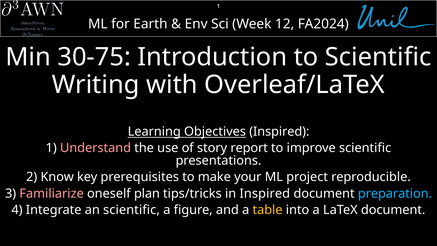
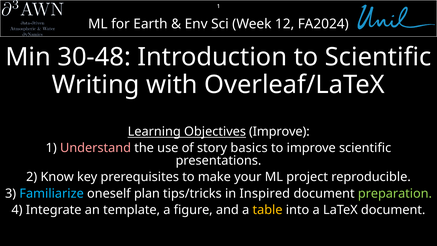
30-75: 30-75 -> 30-48 (94, 57)
Objectives Inspired: Inspired -> Improve (279, 131)
report: report -> basics (249, 148)
Familiarize colour: pink -> light blue (52, 193)
preparation colour: light blue -> light green (395, 193)
an scientific: scientific -> template (132, 210)
